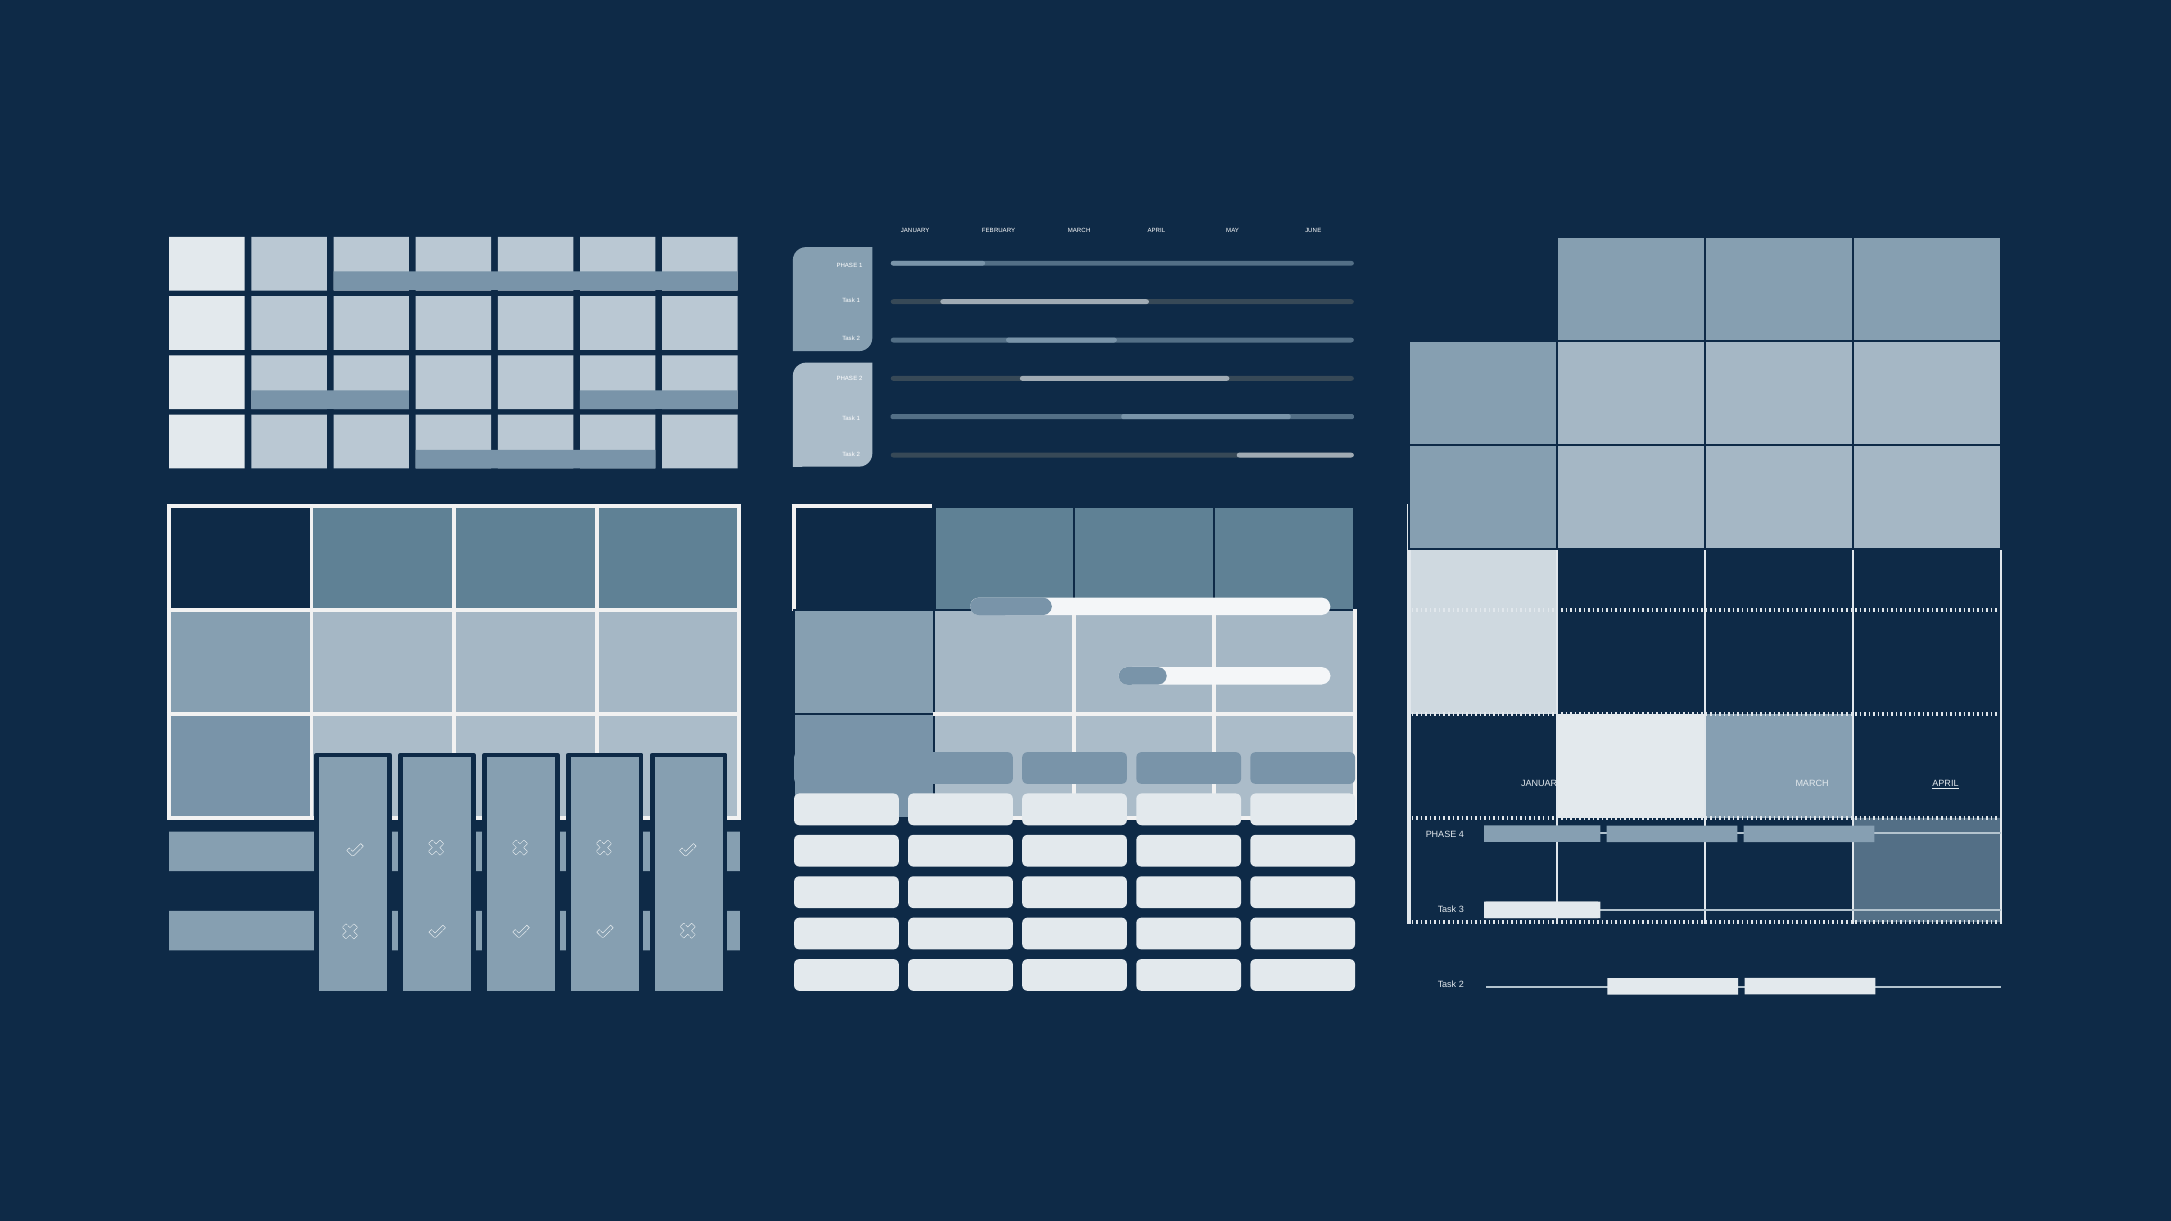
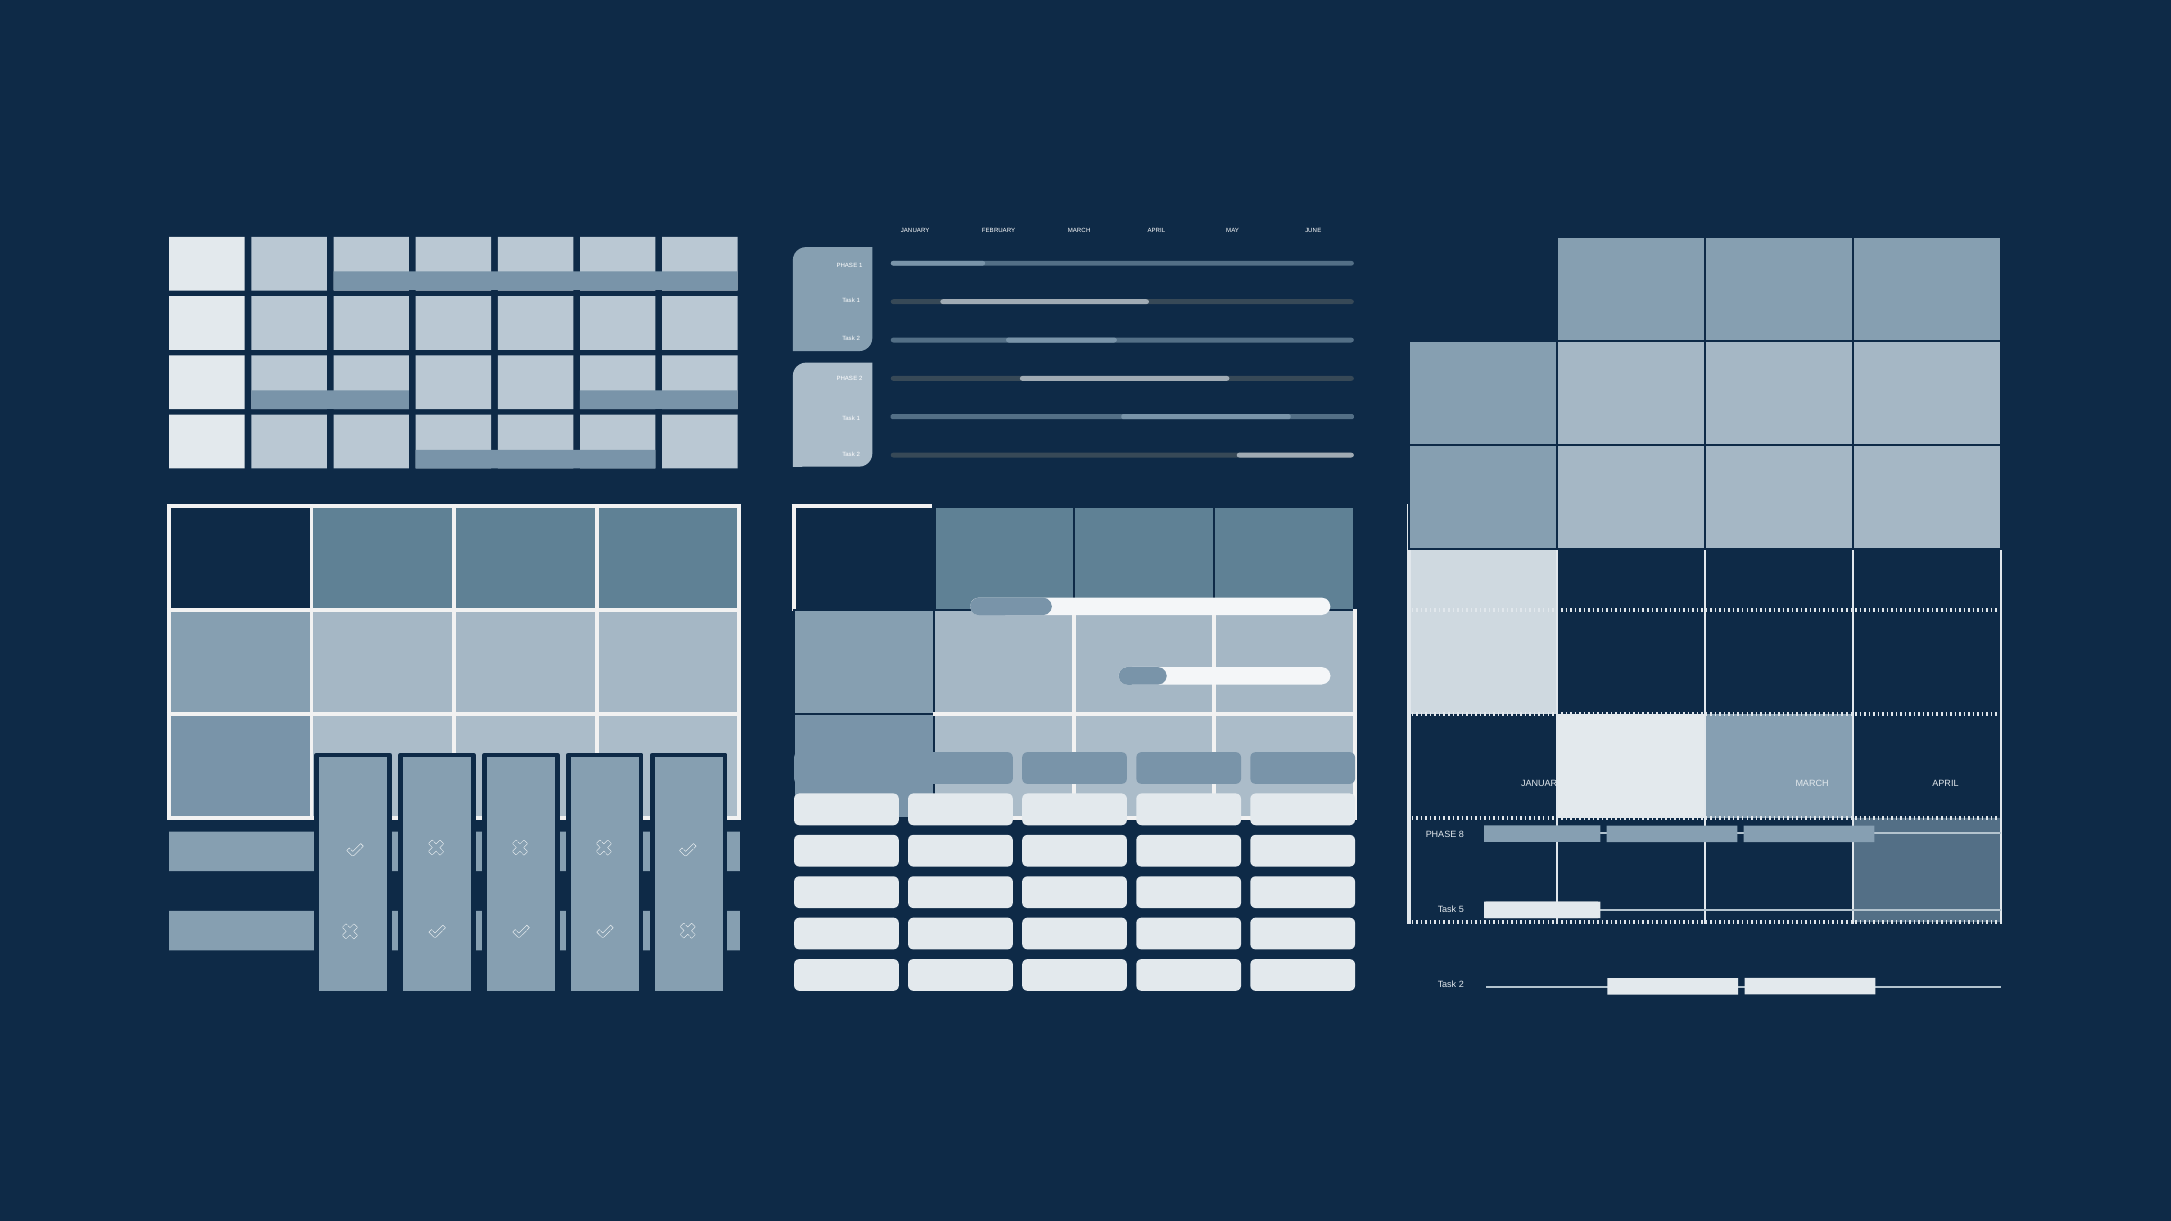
APRIL underline: present -> none (1945, 784)
4: 4 -> 8 (1461, 834)
3: 3 -> 5 (1461, 909)
